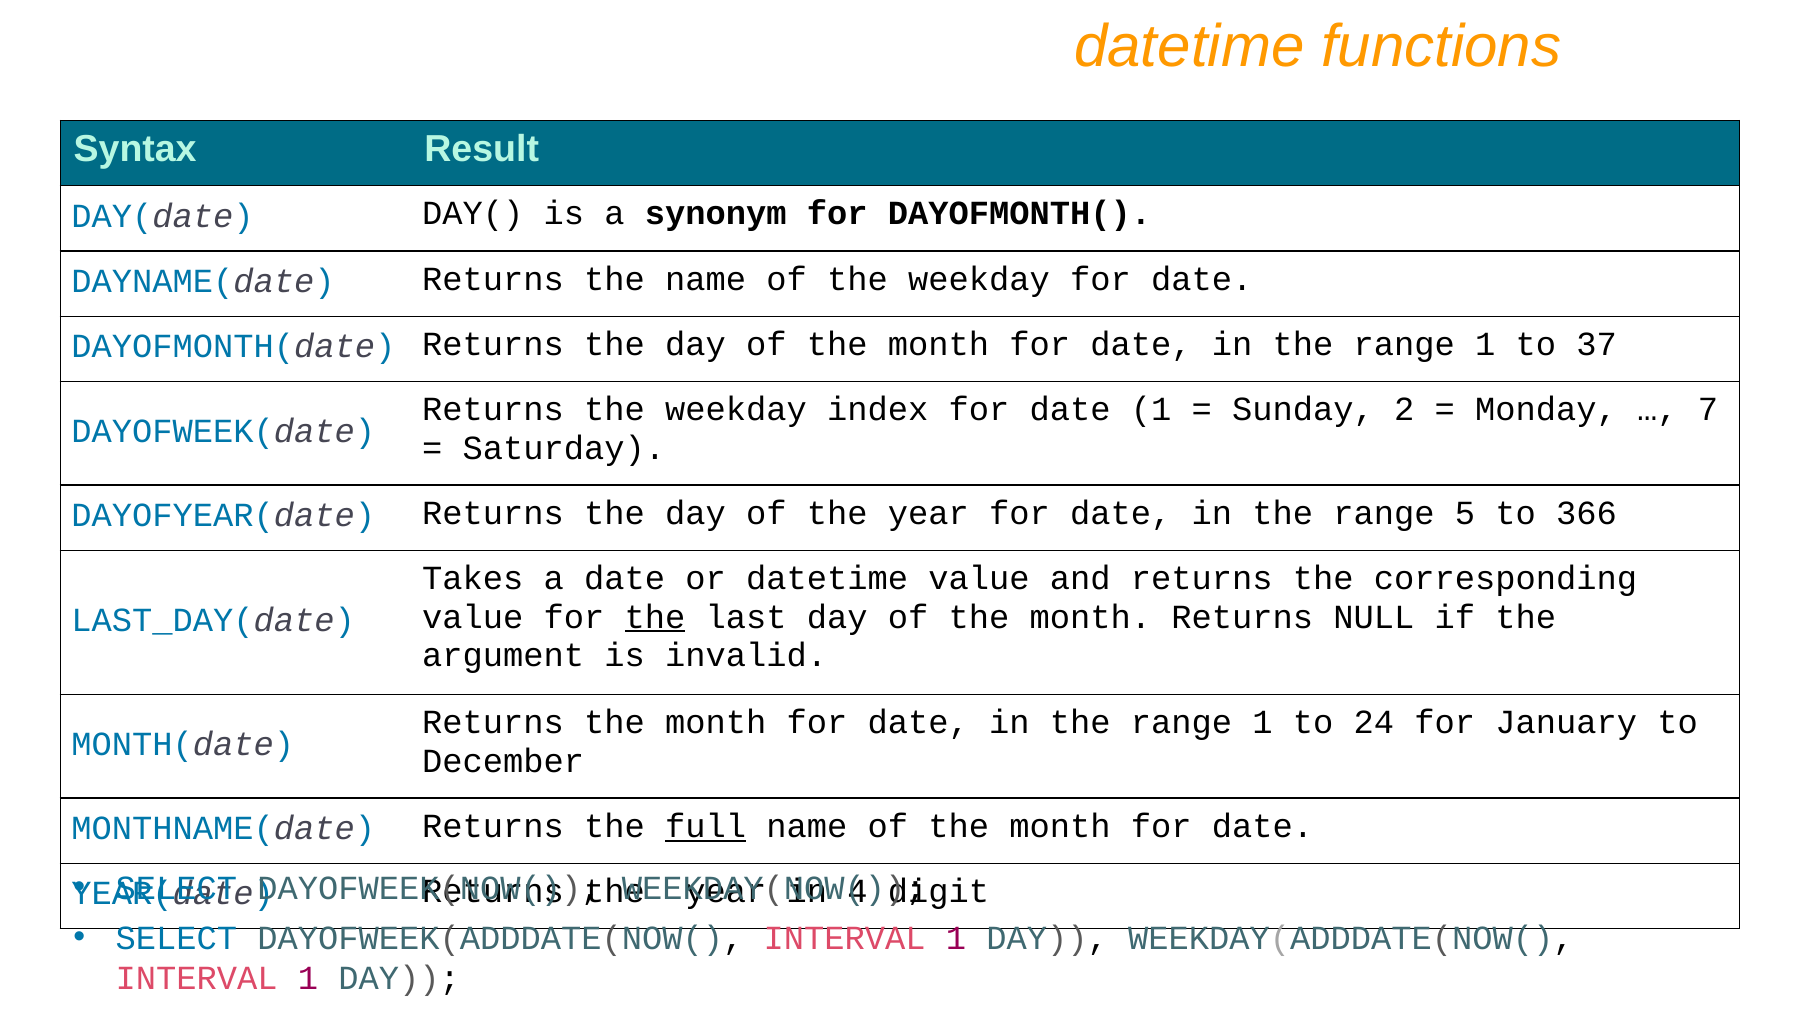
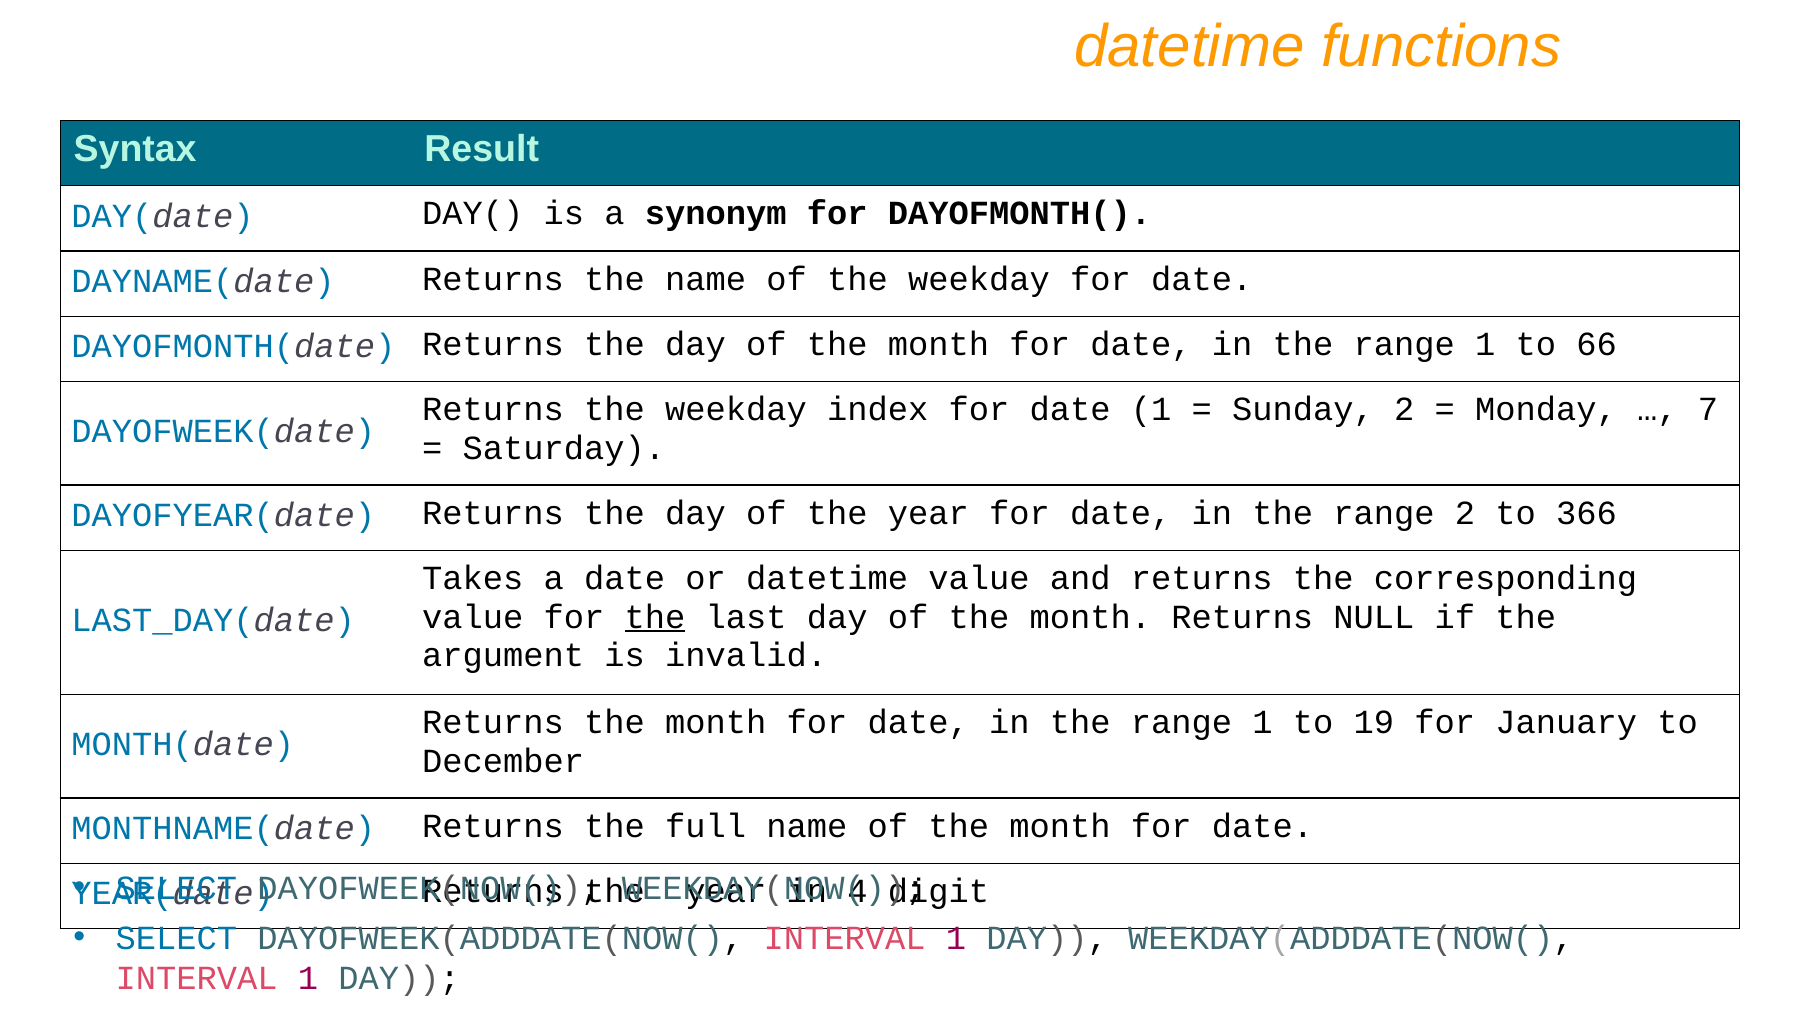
37: 37 -> 66 (1597, 344)
range 5: 5 -> 2 (1465, 513)
24: 24 -> 19 (1374, 722)
full underline: present -> none (706, 826)
